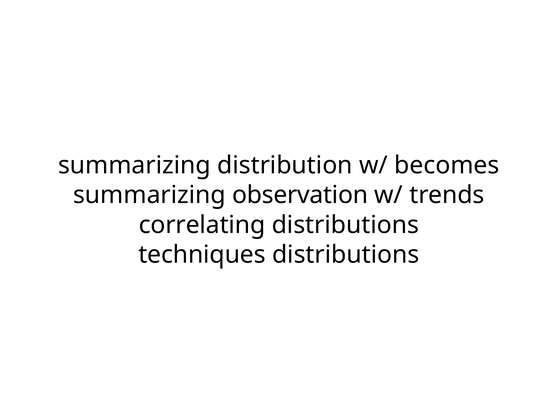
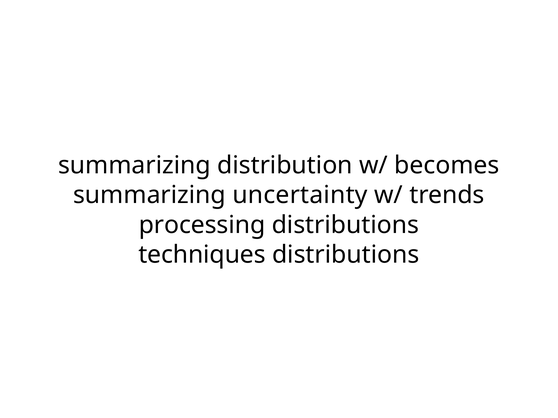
observation: observation -> uncertainty (300, 195)
correlating: correlating -> processing (202, 225)
